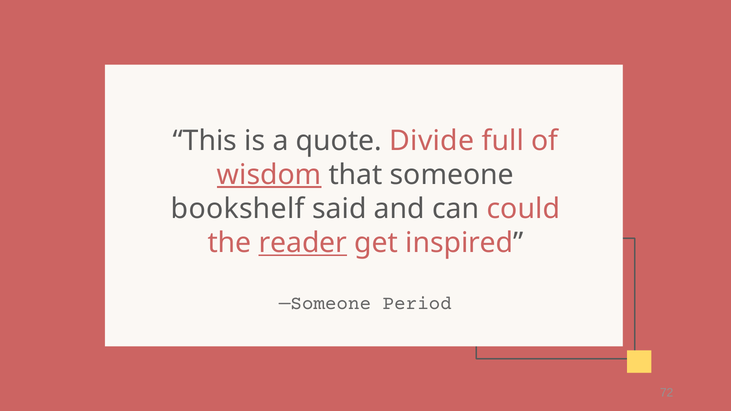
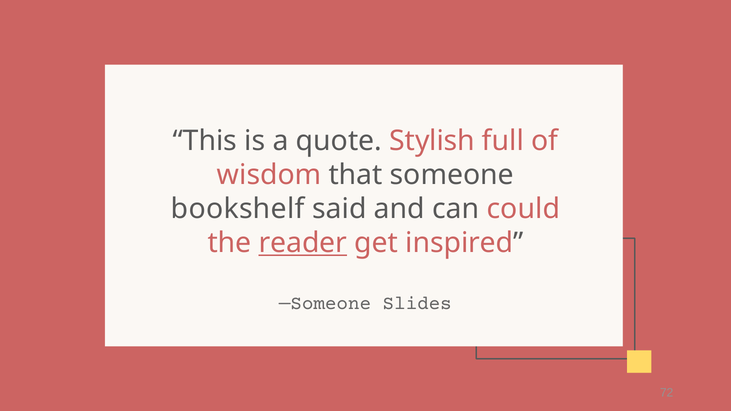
Divide: Divide -> Stylish (432, 141)
wisdom underline: present -> none (269, 175)
Period: Period -> Slides (417, 303)
